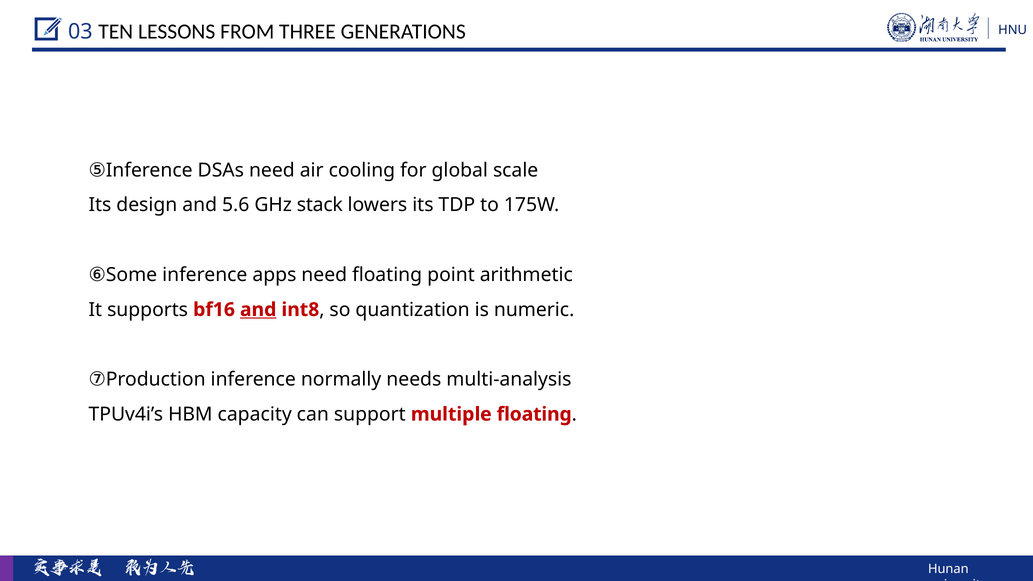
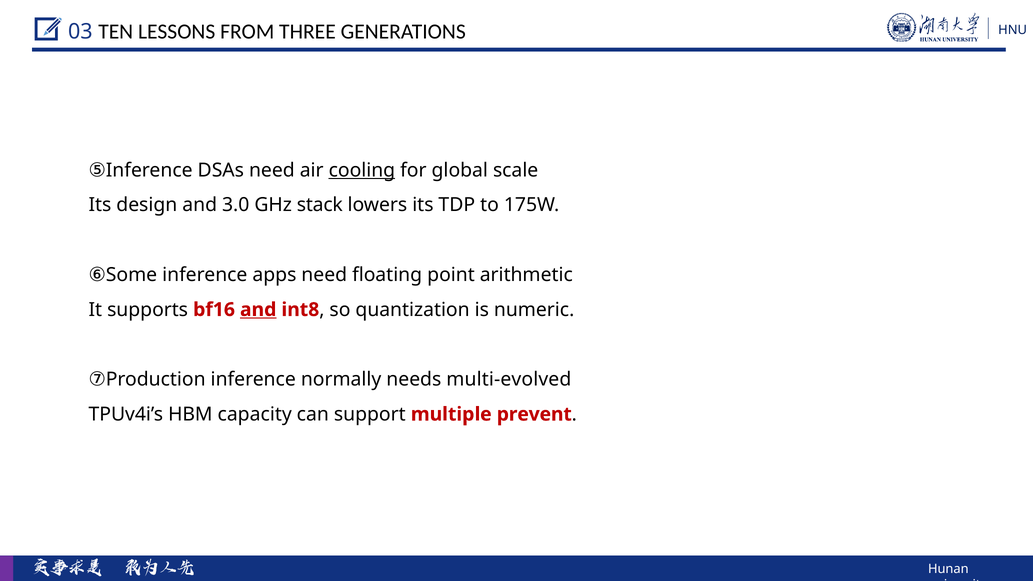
cooling underline: none -> present (362, 170)
5.6: 5.6 -> 3.0 (236, 205)
multi-analysis: multi-analysis -> multi-evolved (509, 379)
multiple floating: floating -> prevent (534, 414)
